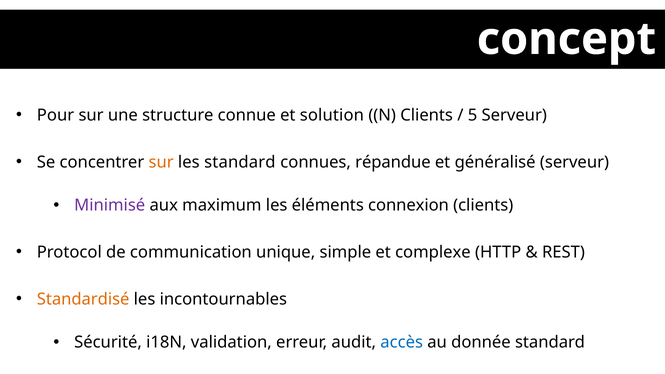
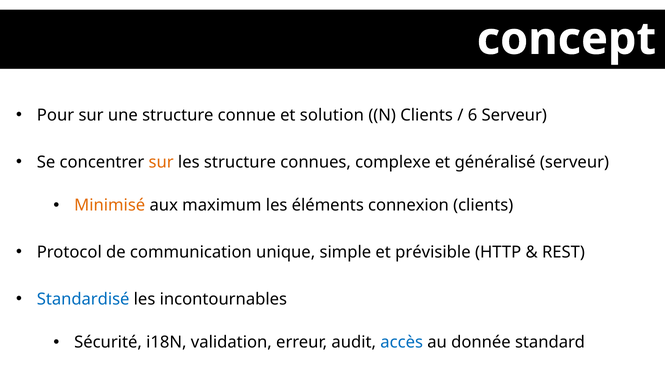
5: 5 -> 6 (473, 115)
les standard: standard -> structure (240, 162)
répandue: répandue -> complexe (393, 162)
Minimisé colour: purple -> orange (110, 206)
complexe: complexe -> prévisible (433, 252)
Standardisé colour: orange -> blue (83, 299)
